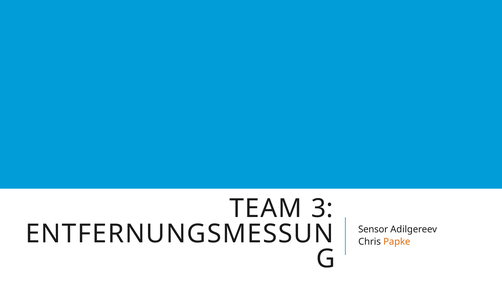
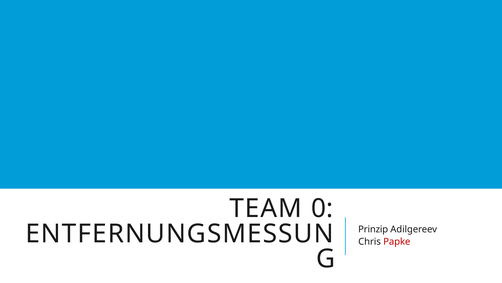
3: 3 -> 0 (322, 208)
Sensor: Sensor -> Prinzip (373, 229)
Papke colour: orange -> red (397, 241)
